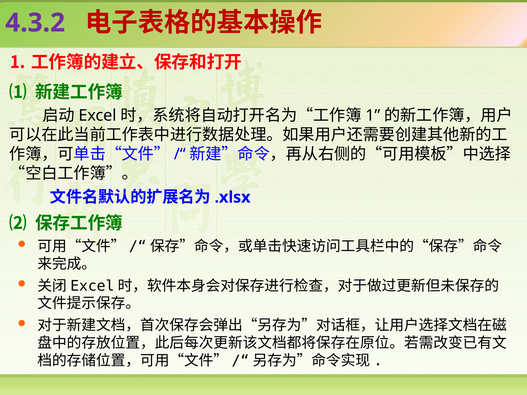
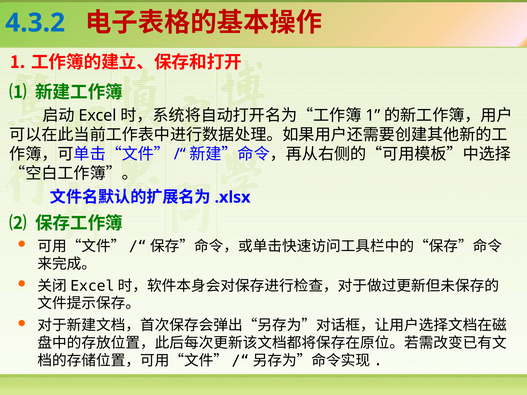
4.3.2 colour: purple -> blue (35, 23)
